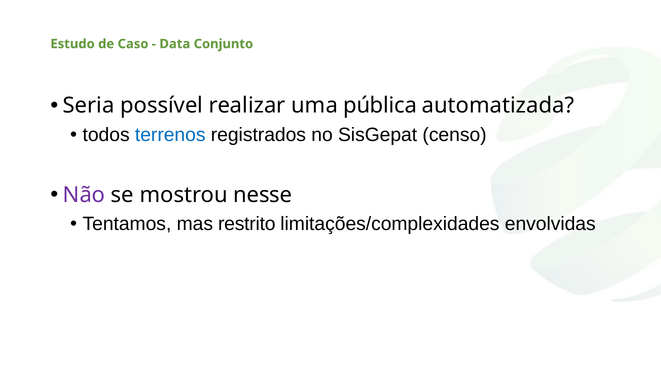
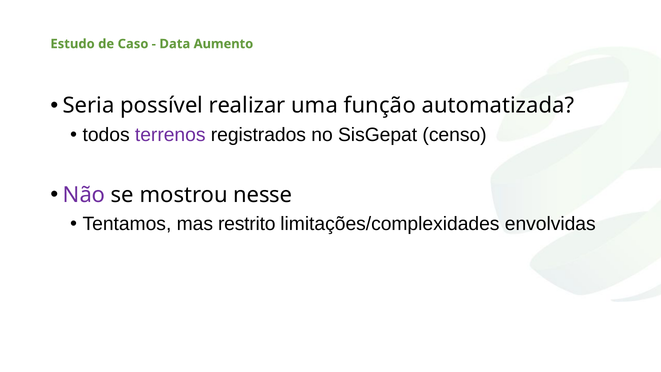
Conjunto: Conjunto -> Aumento (223, 44)
pública: pública -> função (380, 106)
terrenos colour: blue -> purple (170, 135)
